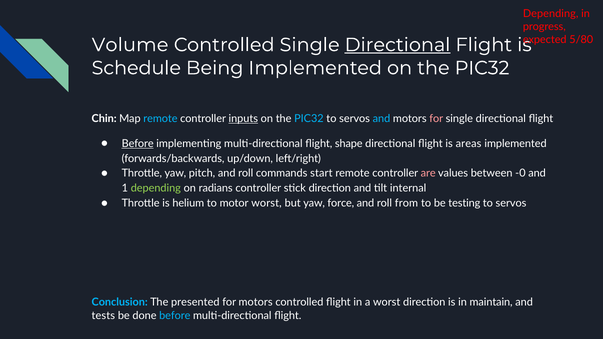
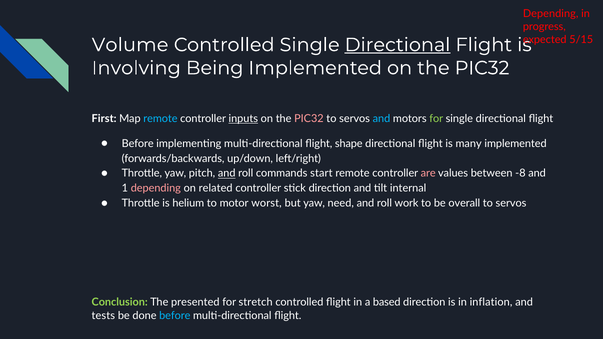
5/80: 5/80 -> 5/15 (581, 40)
Schedule: Schedule -> Involving (136, 68)
Chin: Chin -> First (104, 119)
PIC32 colour: light blue -> pink (309, 119)
for colour: pink -> light green (436, 119)
Before underline: present -> none (138, 144)
areas: areas -> many (469, 144)
and underline: none -> present (227, 174)
-0: -0 -> -8 (520, 174)
depending colour: light green -> pink (156, 188)
radians: radians -> related (216, 188)
force: force -> need (341, 203)
from: from -> work (407, 203)
testing: testing -> overall (464, 203)
Conclusion colour: light blue -> light green (120, 302)
for motors: motors -> stretch (256, 302)
a worst: worst -> based (387, 302)
maintain: maintain -> inflation (491, 302)
